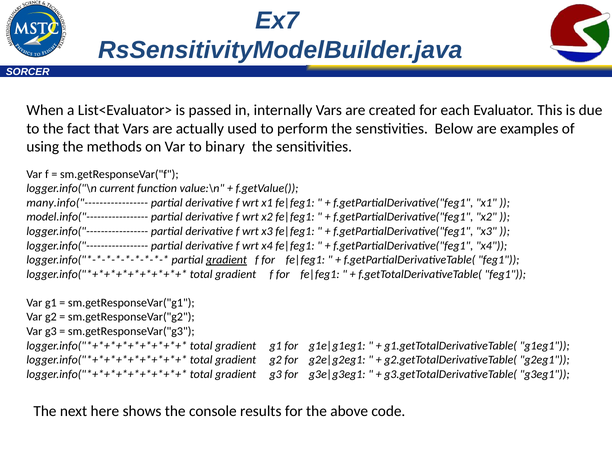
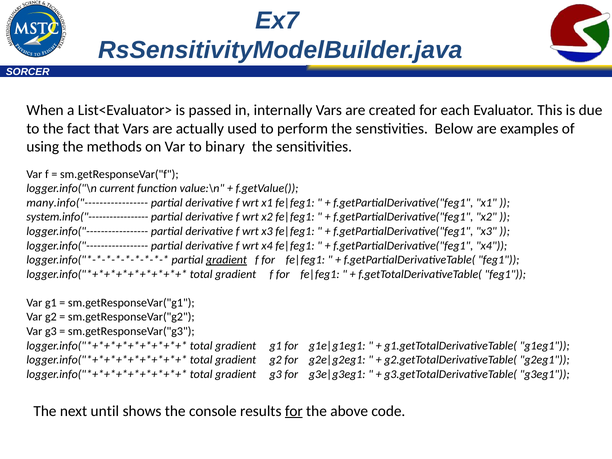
model.info("-----------------: model.info("----------------- -> system.info("----------------- (87, 217)
here: here -> until (105, 411)
for underline: none -> present (294, 411)
